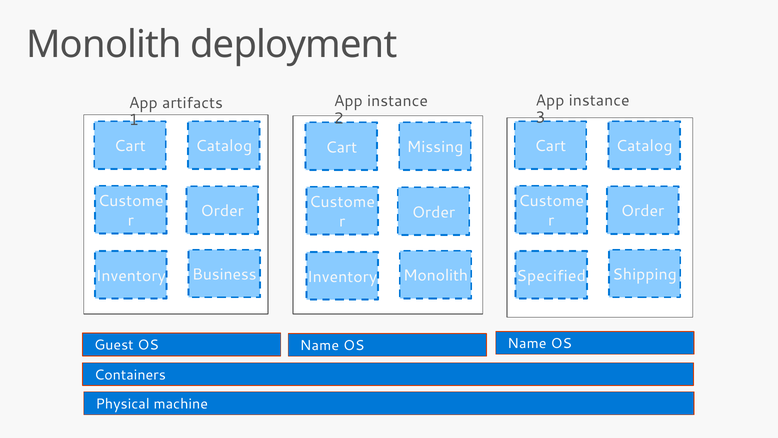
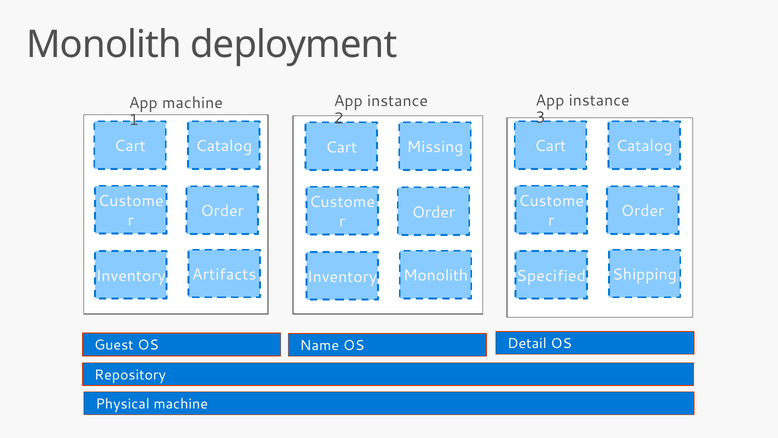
App artifacts: artifacts -> machine (193, 103)
Business: Business -> Artifacts (224, 274)
Guest OS Name: Name -> Detail (527, 343)
Containers: Containers -> Repository (130, 374)
